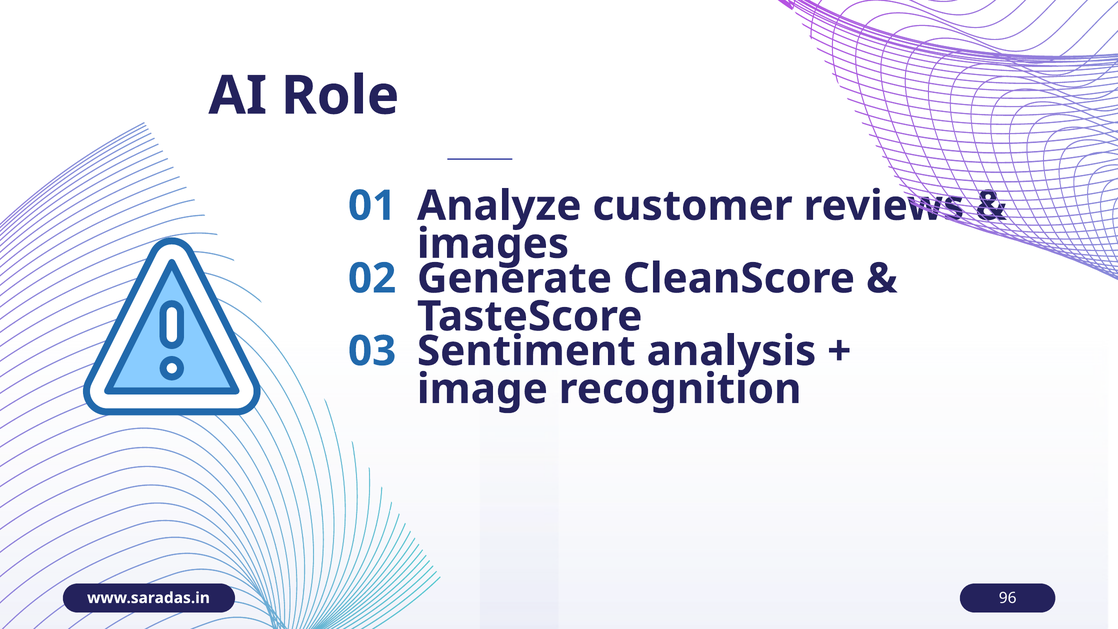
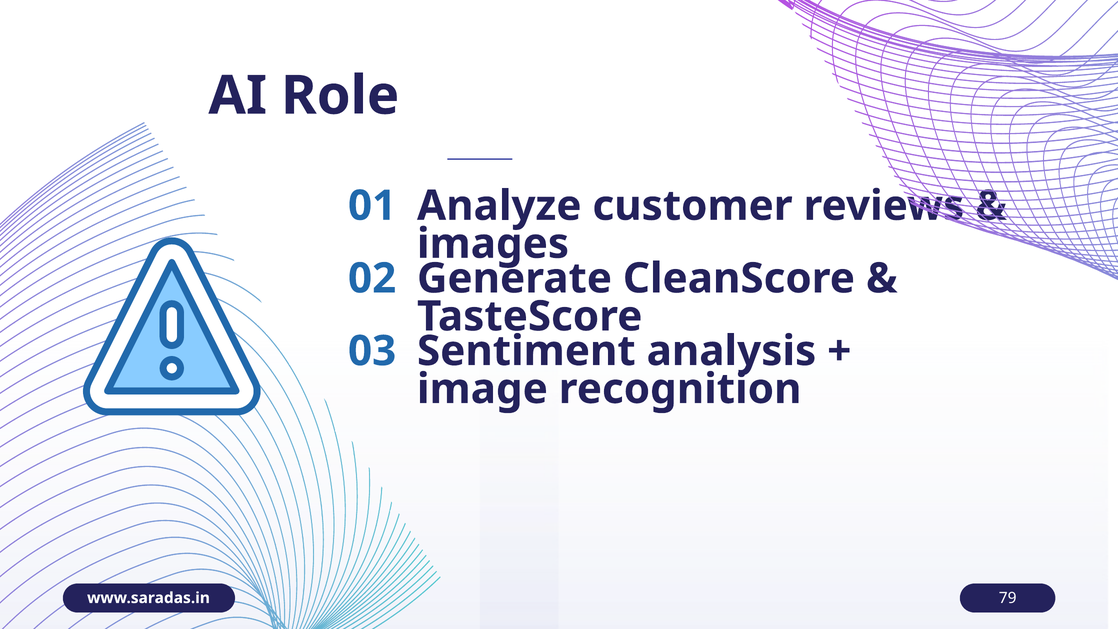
96: 96 -> 79 (1008, 598)
